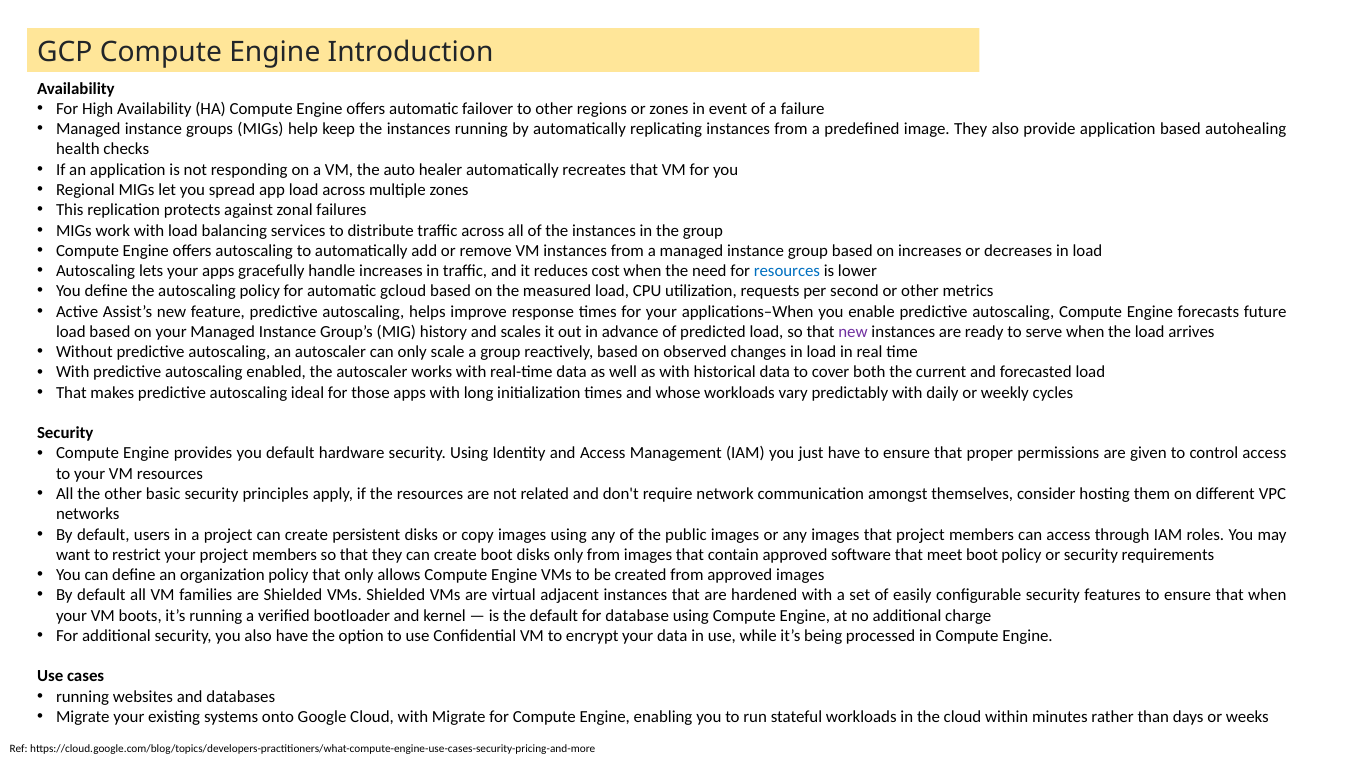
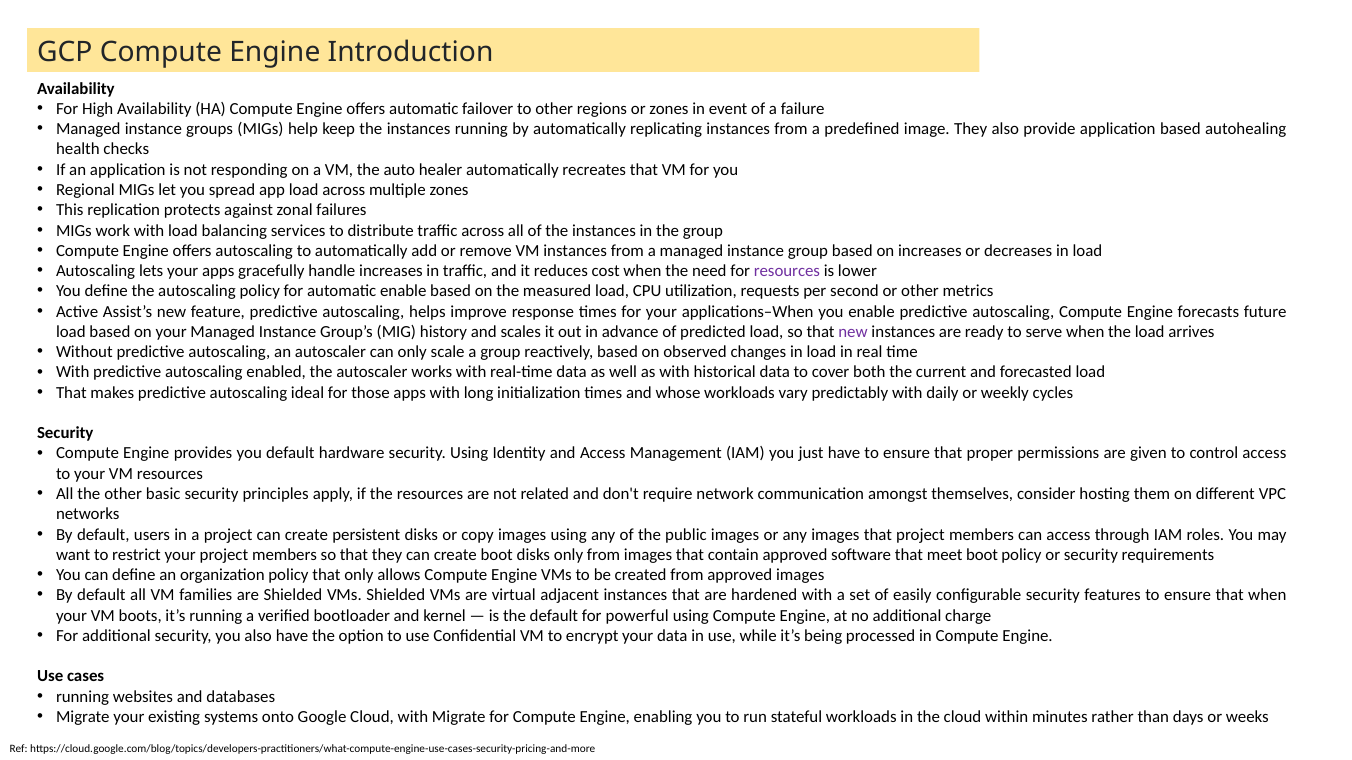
resources colour: blue -> purple (787, 271)
automatic gcloud: gcloud -> enable (403, 291)
database: database -> powerful (637, 616)
